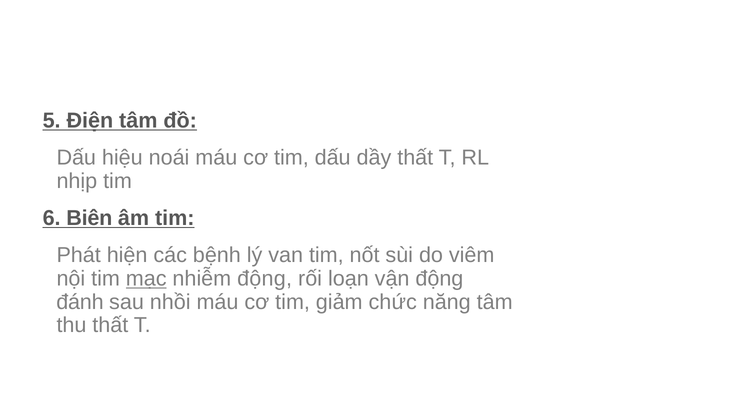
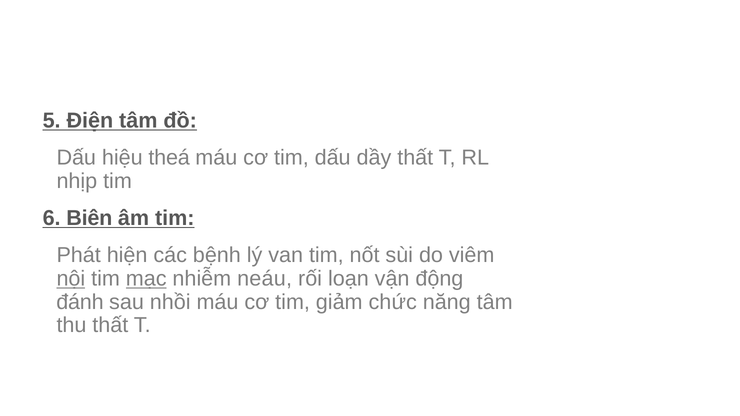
noái: noái -> theá (169, 158)
nội underline: none -> present (71, 279)
nhiễm động: động -> neáu (265, 279)
